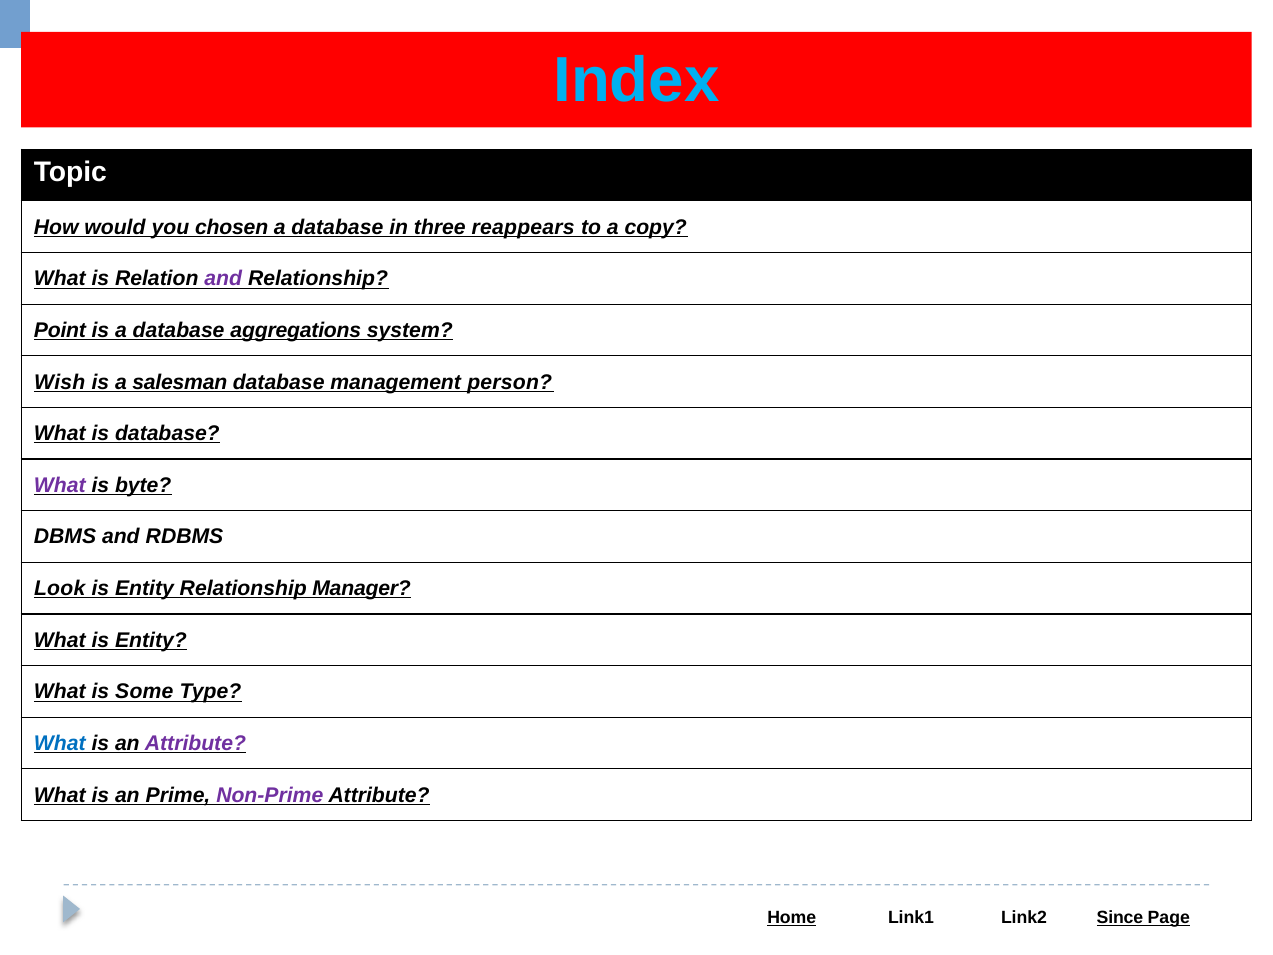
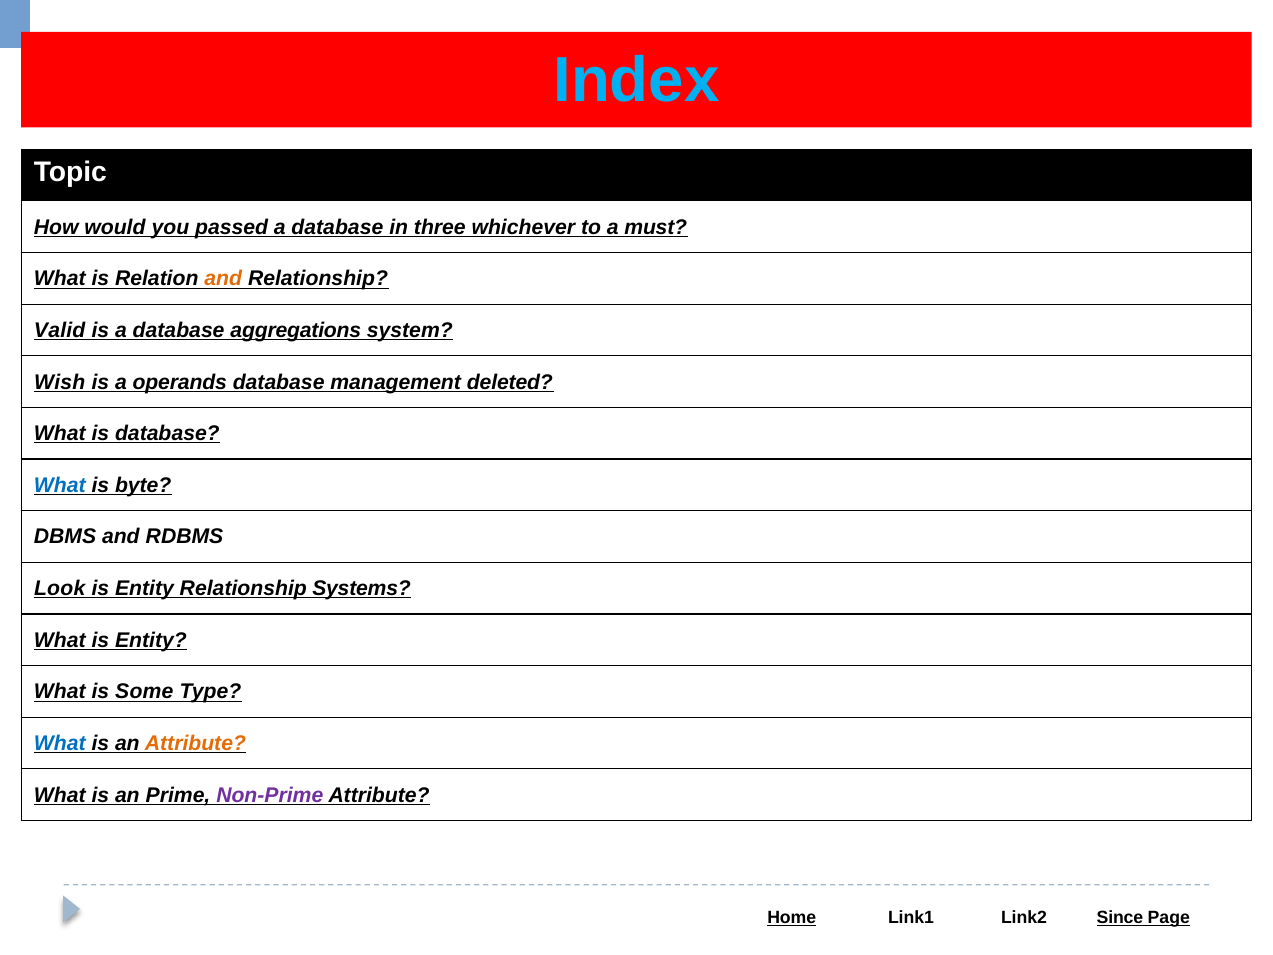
chosen: chosen -> passed (232, 227)
reappears: reappears -> whichever (523, 227)
copy: copy -> must (656, 227)
and colour: purple -> orange (223, 279)
Point: Point -> Valid (60, 330)
salesman: salesman -> operands (180, 382)
person: person -> deleted (510, 382)
What colour: purple -> blue (60, 485)
Manager: Manager -> Systems (362, 588)
Attribute colour: purple -> orange (195, 743)
